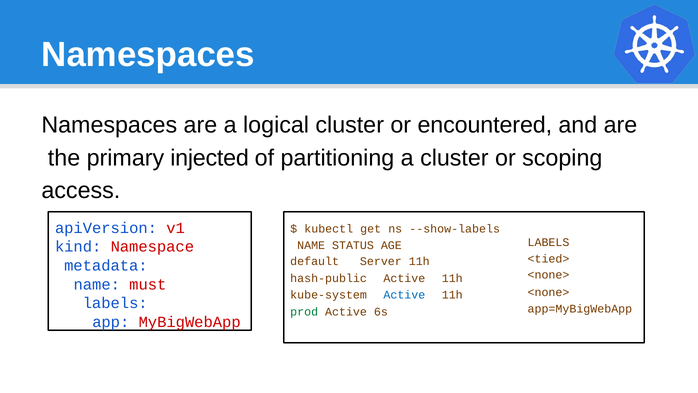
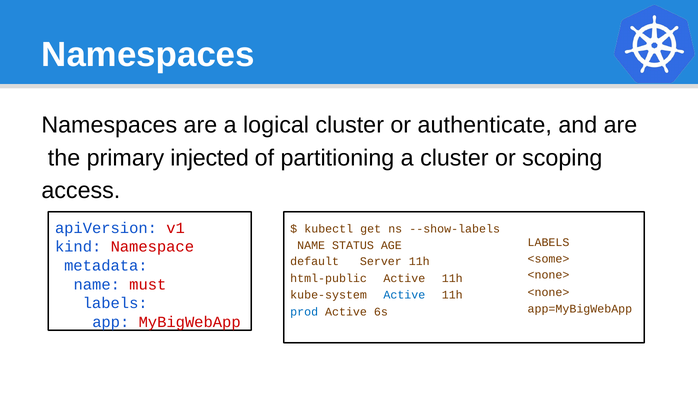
encountered: encountered -> authenticate (485, 125)
<tied>: <tied> -> <some> (548, 258)
hash-public: hash-public -> html-public (329, 278)
prod colour: green -> blue (304, 311)
